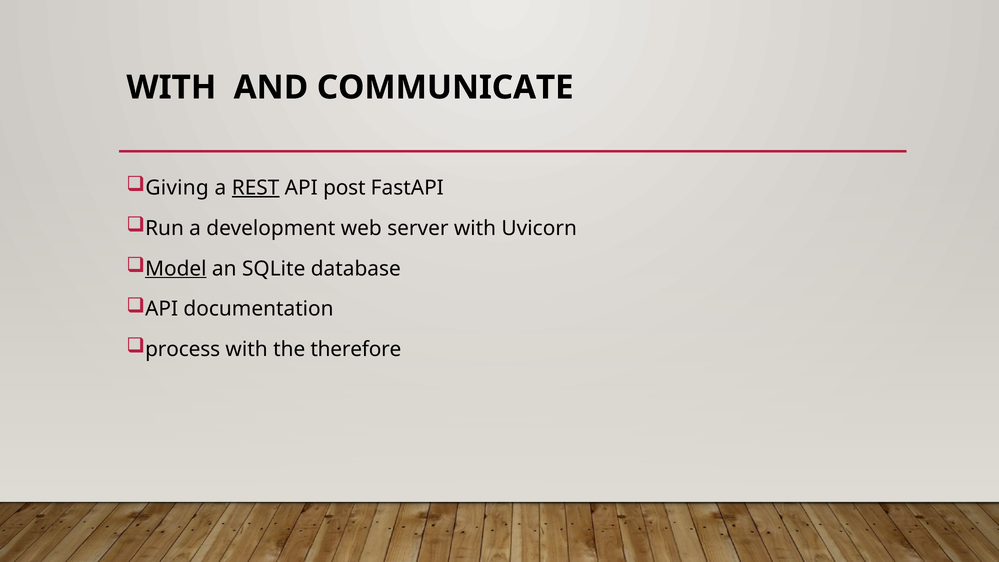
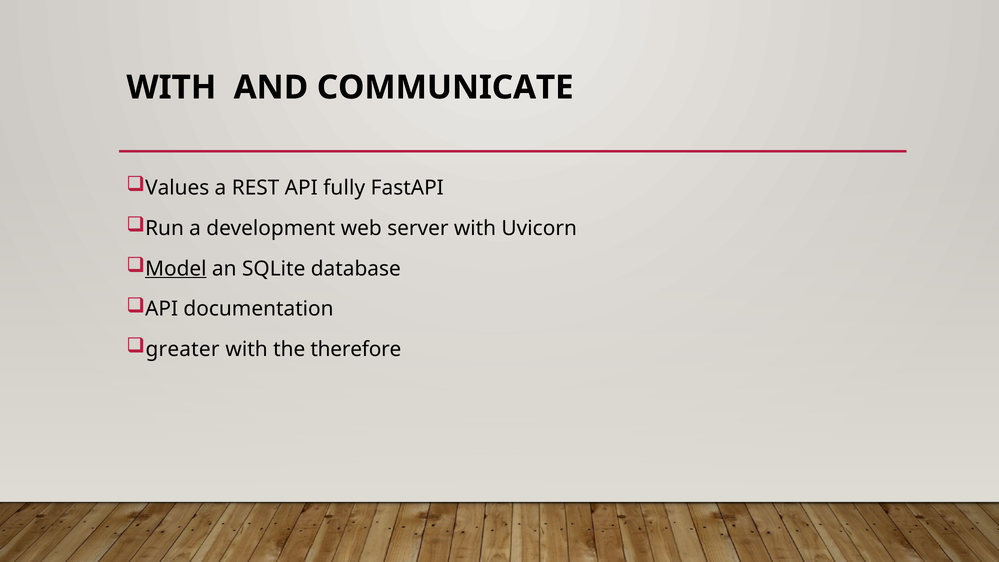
Giving: Giving -> Values (177, 188)
REST underline: present -> none (256, 188)
post: post -> fully (344, 188)
process: process -> greater (183, 349)
